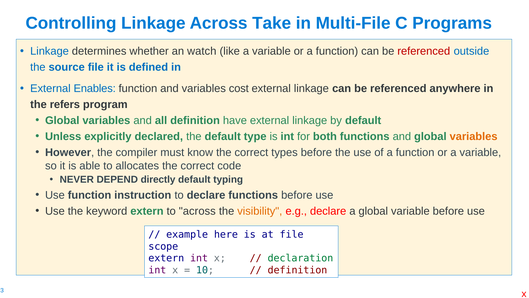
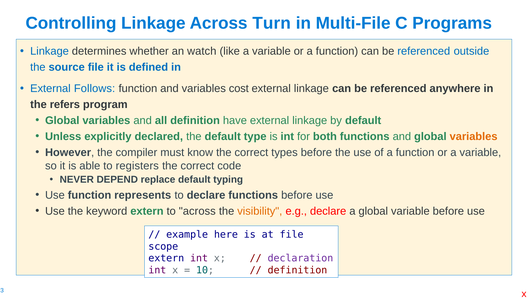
Take: Take -> Turn (272, 23)
referenced colour: red -> blue (424, 51)
Enables: Enables -> Follows (95, 89)
allocates: allocates -> registers (137, 166)
directly: directly -> replace (158, 179)
instruction: instruction -> represents (143, 195)
declaration colour: green -> purple (300, 258)
